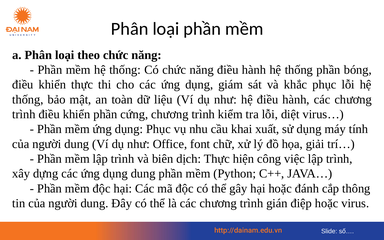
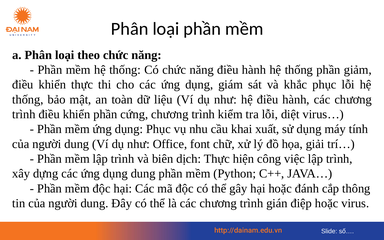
bóng: bóng -> giảm (358, 70)
